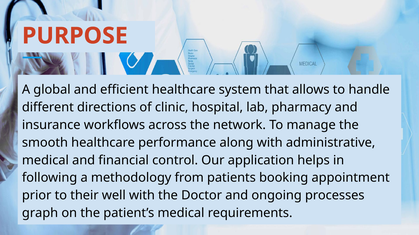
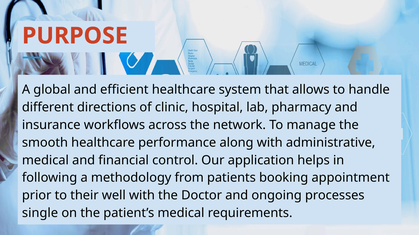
graph: graph -> single (40, 214)
